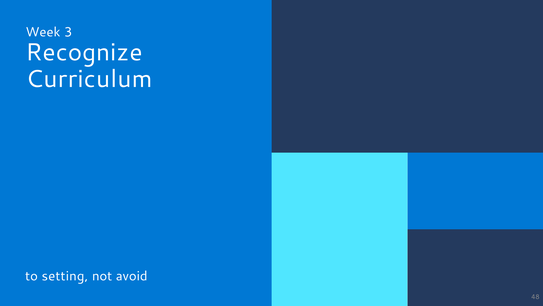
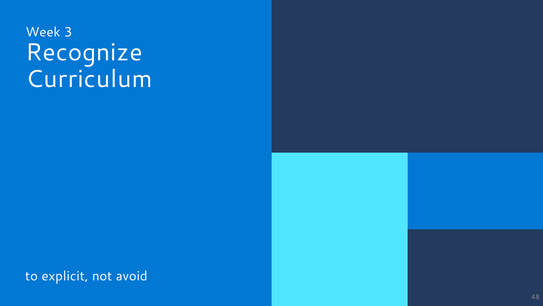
setting: setting -> explicit (65, 275)
